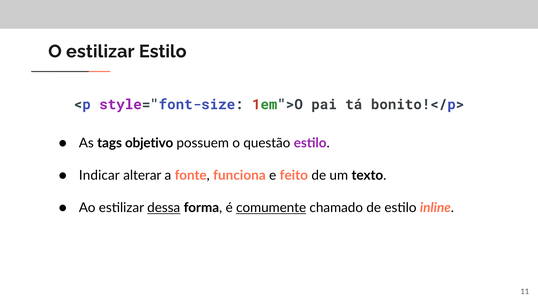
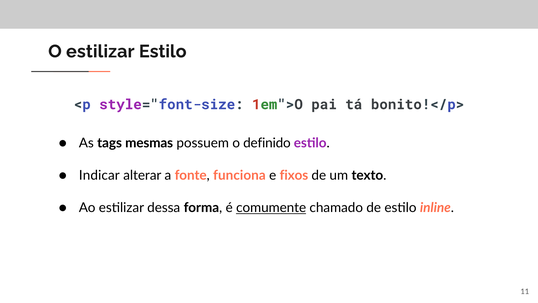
objetivo: objetivo -> mesmas (149, 143)
questão: questão -> definido (267, 143)
feito: feito -> fixos (294, 175)
dessa underline: present -> none (164, 208)
